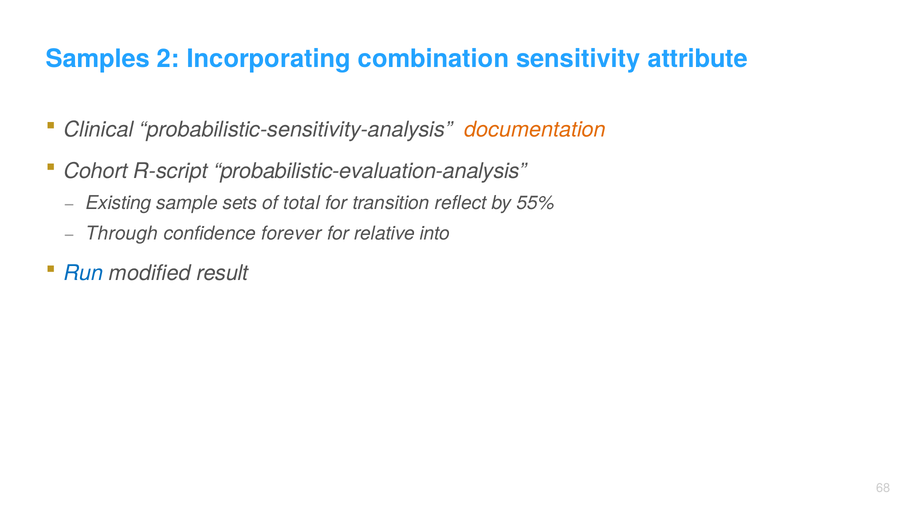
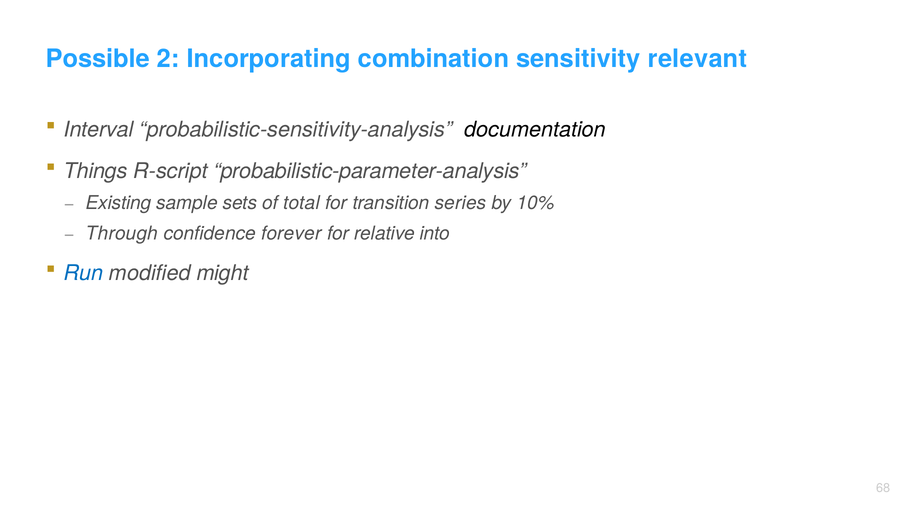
Samples: Samples -> Possible (98, 59)
attribute: attribute -> relevant (698, 59)
Clinical: Clinical -> Interval (99, 130)
documentation colour: orange -> black (535, 130)
Cohort: Cohort -> Things (96, 171)
probabilistic-evaluation-analysis: probabilistic-evaluation-analysis -> probabilistic-parameter-analysis (370, 171)
reflect: reflect -> series (461, 203)
55%: 55% -> 10% (536, 203)
result: result -> might (223, 273)
